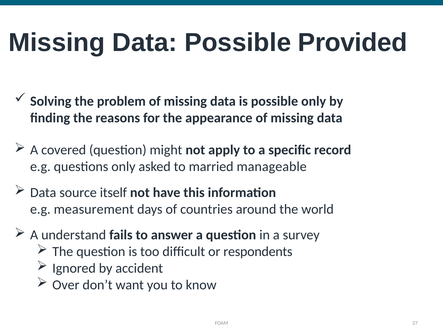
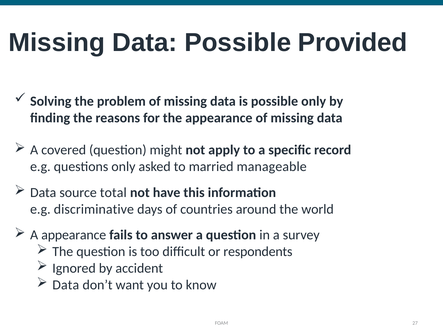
itself: itself -> total (113, 193)
measurement: measurement -> discriminative (94, 210)
A understand: understand -> appearance (74, 236)
Over: Over -> Data (66, 285)
